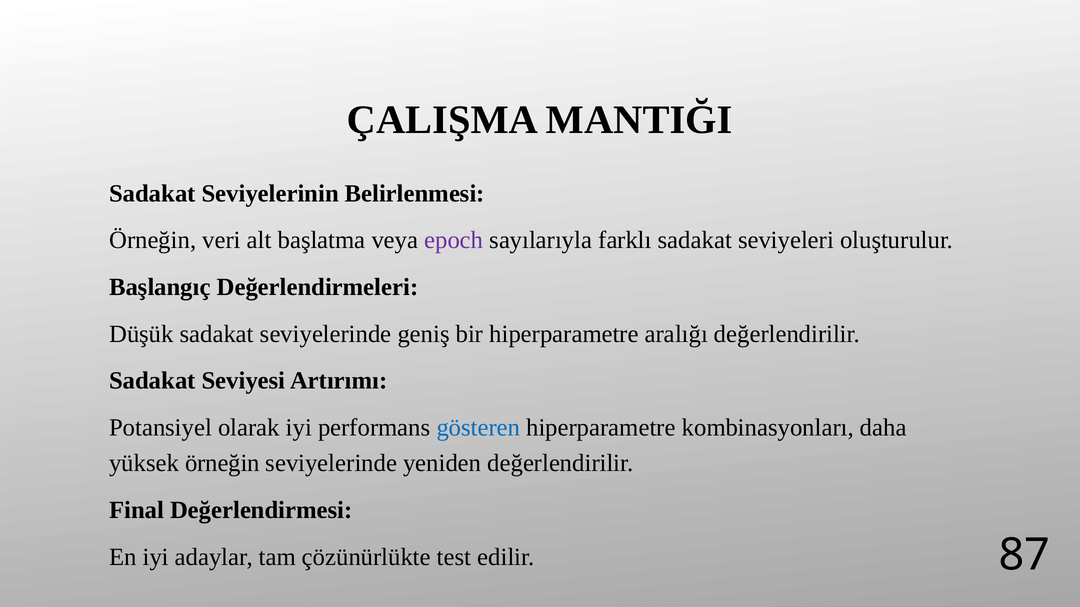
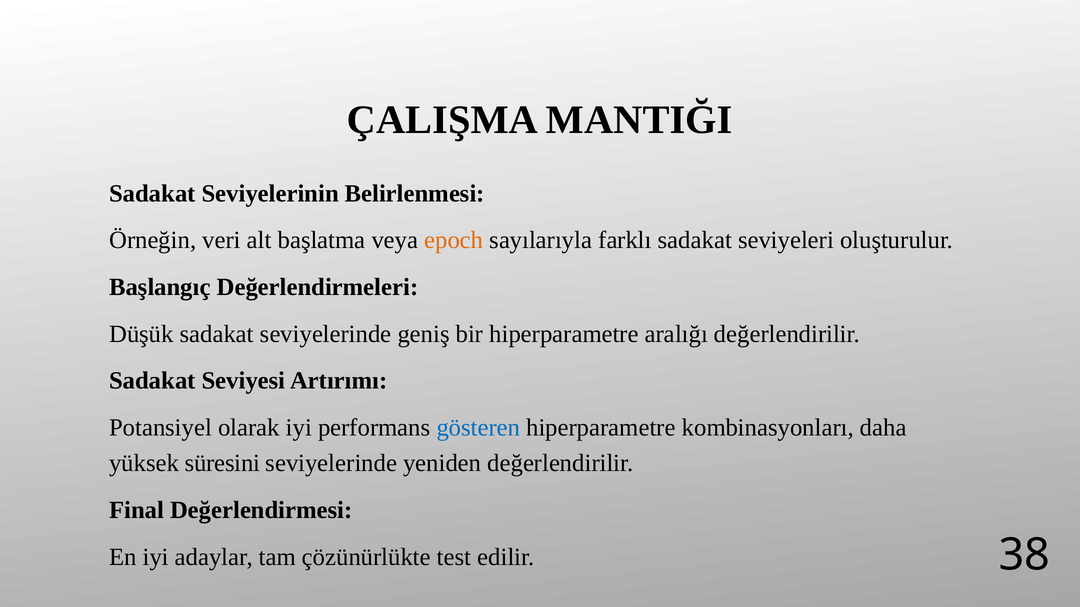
epoch colour: purple -> orange (454, 240)
yüksek örneğin: örneğin -> süresini (222, 464)
87: 87 -> 38 (1024, 555)
